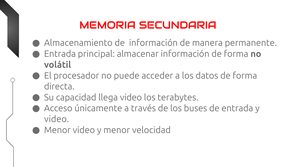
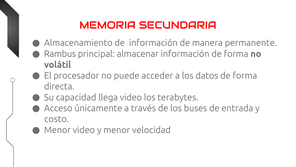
Entrada: Entrada -> Rambus (60, 54)
video: video -> costo (57, 119)
